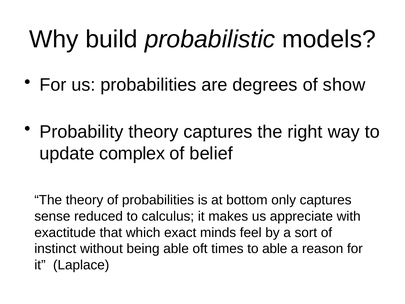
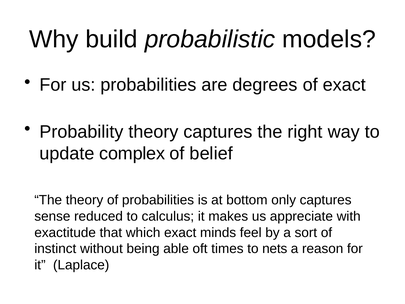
of show: show -> exact (344, 85)
to able: able -> nets (275, 249)
